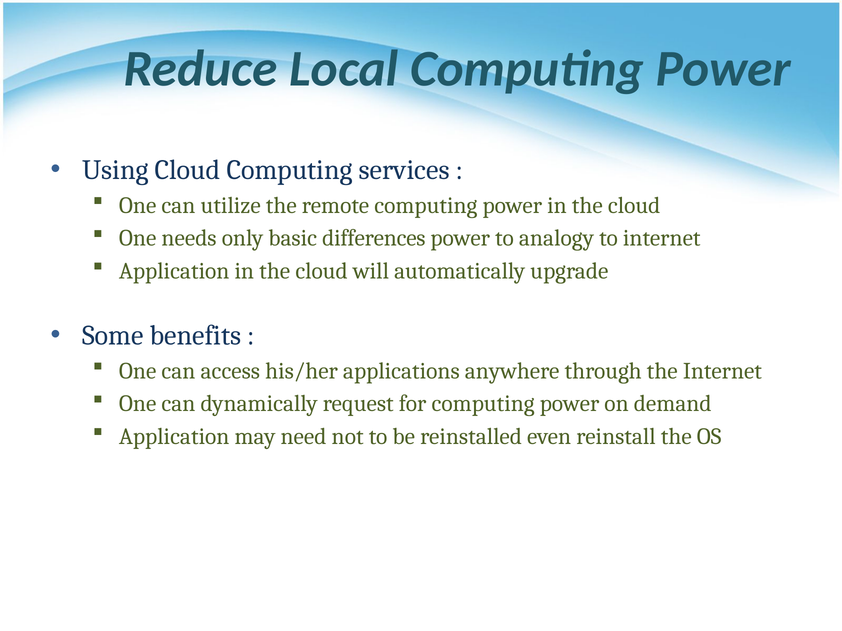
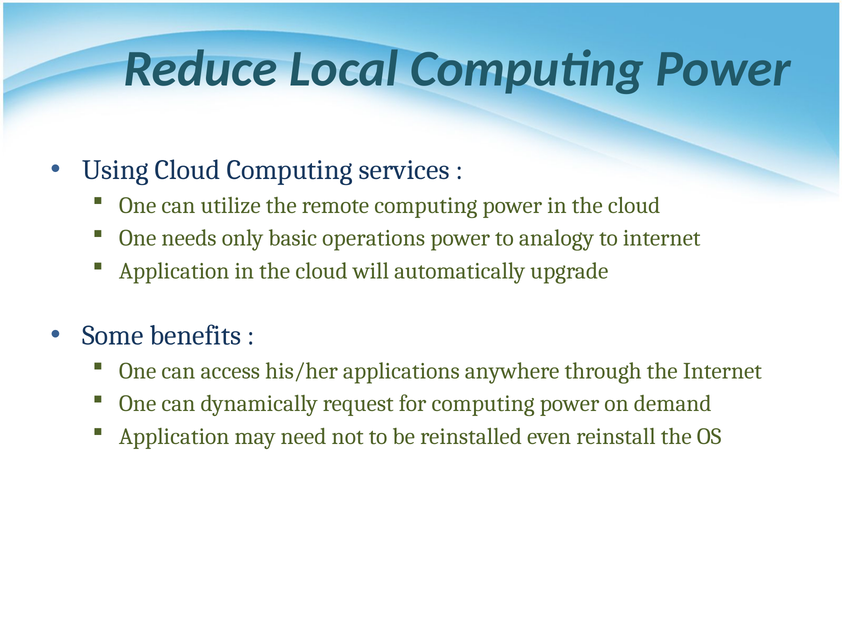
differences: differences -> operations (374, 238)
